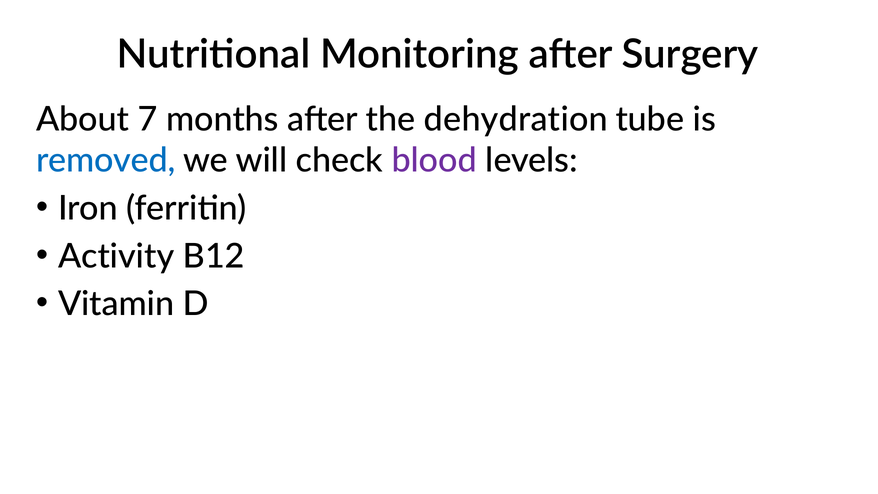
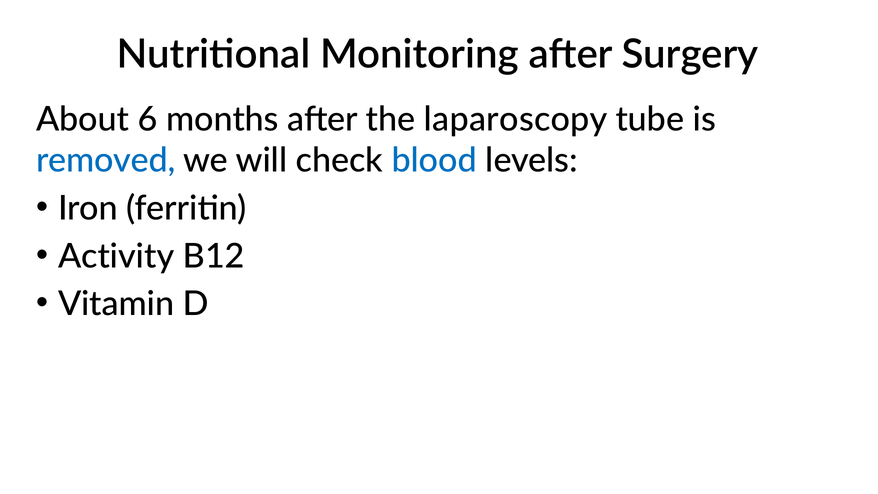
7: 7 -> 6 (148, 119)
dehydration: dehydration -> laparoscopy (516, 119)
blood colour: purple -> blue (434, 160)
